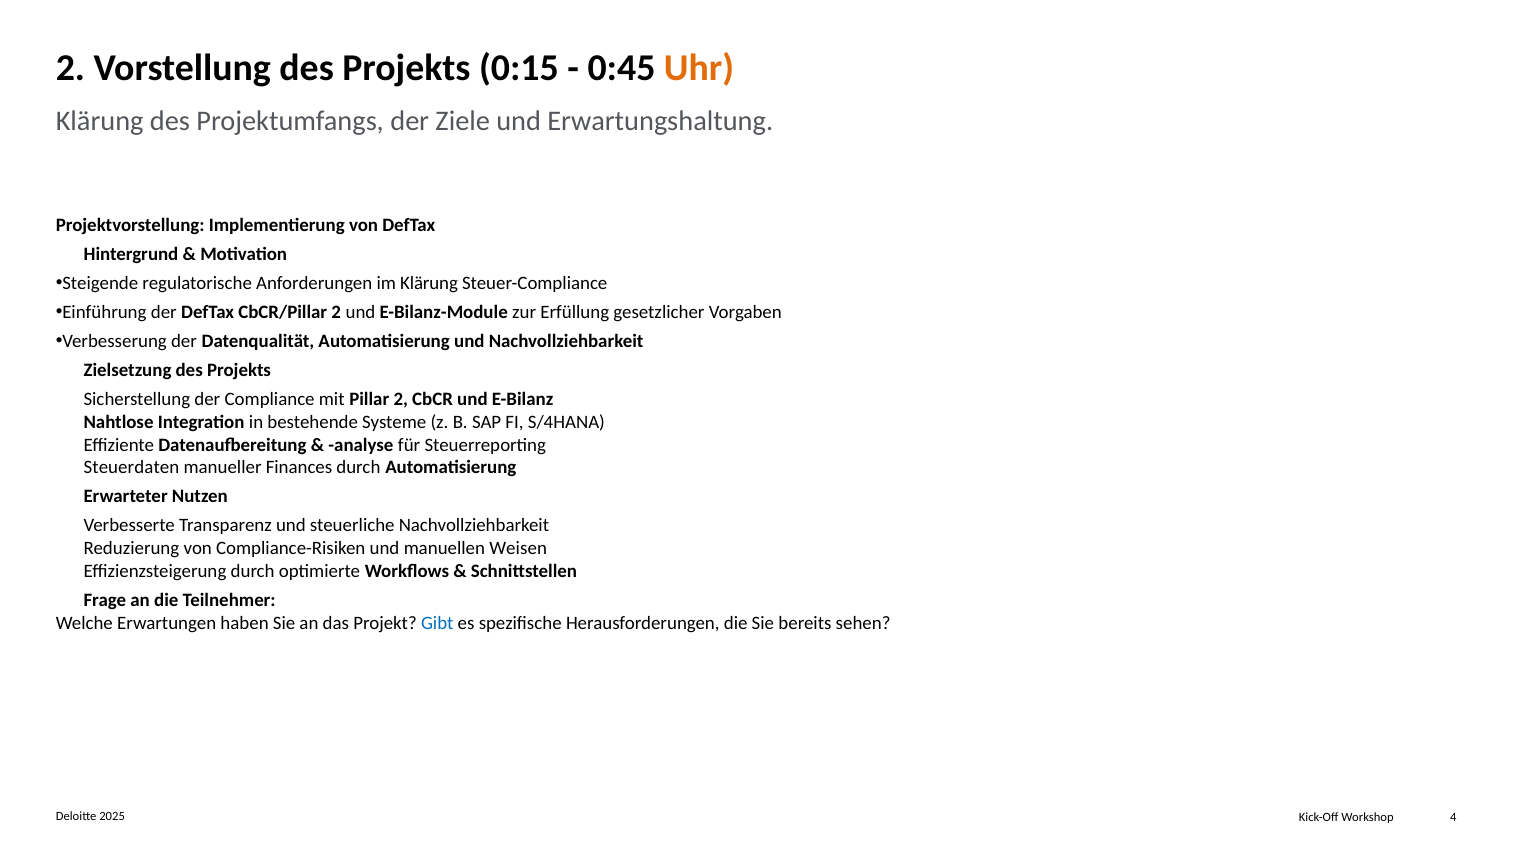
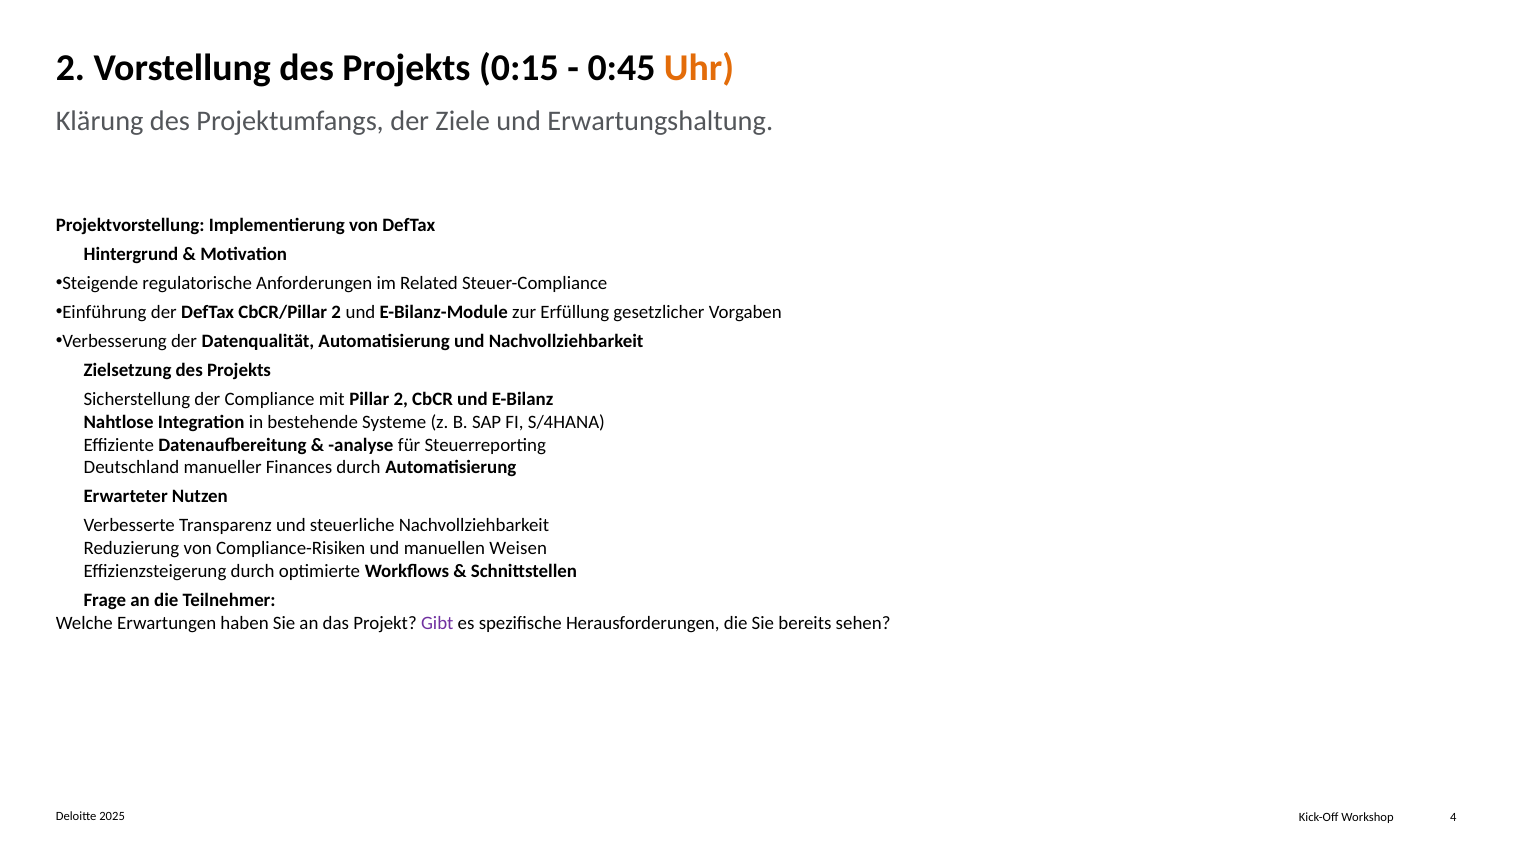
im Klärung: Klärung -> Related (429, 283)
Steuerdaten: Steuerdaten -> Deutschland (132, 468)
Gibt colour: blue -> purple (437, 623)
